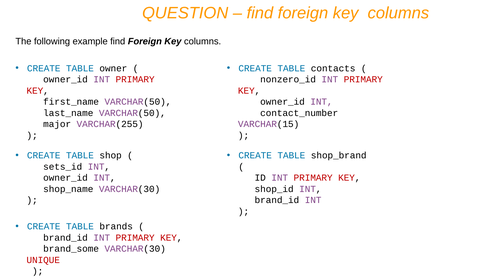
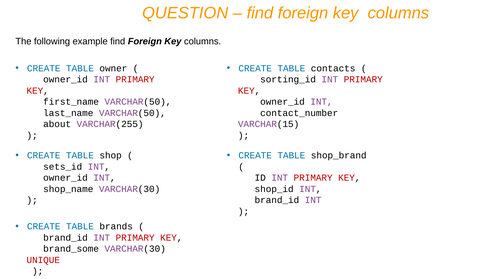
nonzero_id: nonzero_id -> sorting_id (288, 79)
major: major -> about (57, 124)
